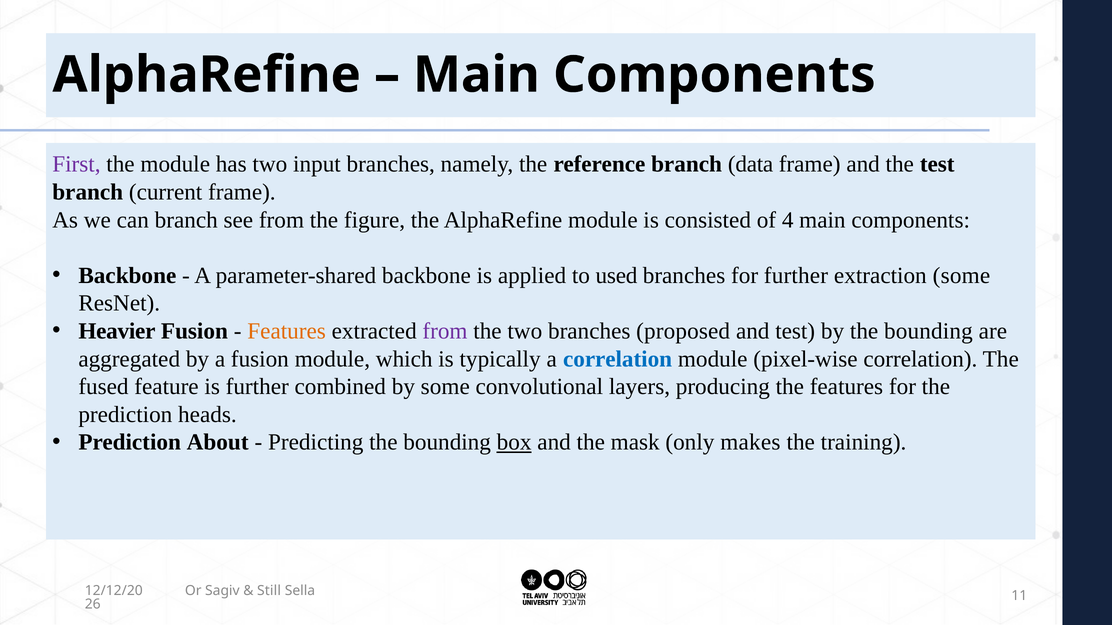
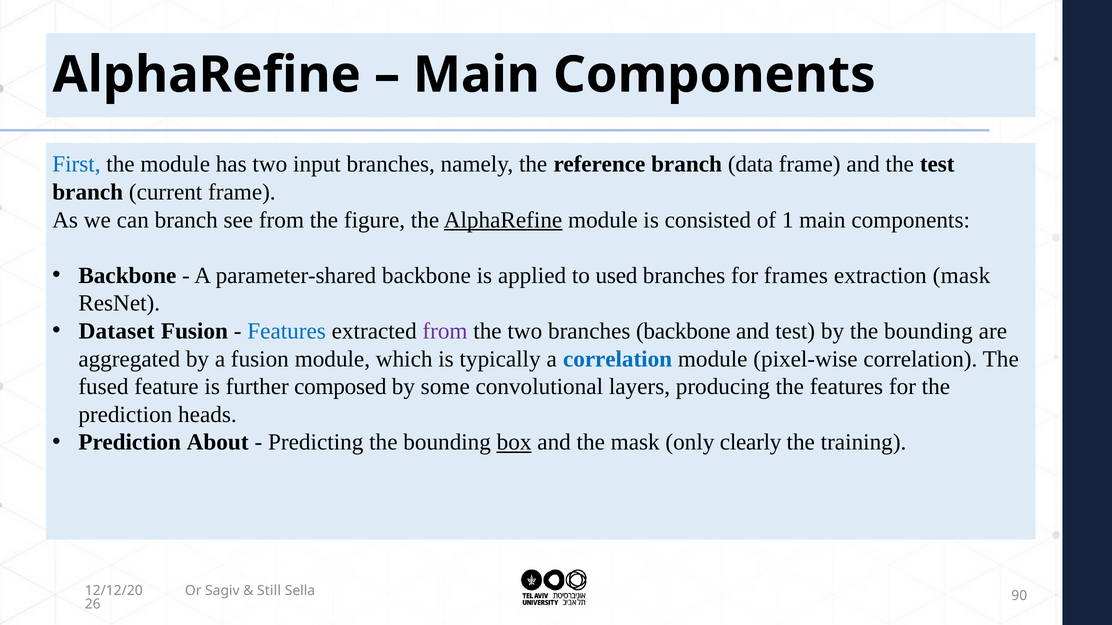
First colour: purple -> blue (76, 164)
AlphaRefine underline: none -> present (503, 220)
4: 4 -> 1 (788, 220)
for further: further -> frames (796, 276)
extraction some: some -> mask (961, 276)
Heavier: Heavier -> Dataset (117, 331)
Features colour: orange -> blue (287, 331)
branches proposed: proposed -> backbone (683, 331)
combined: combined -> composed (340, 387)
makes: makes -> clearly (751, 443)
11: 11 -> 90 (1019, 596)
